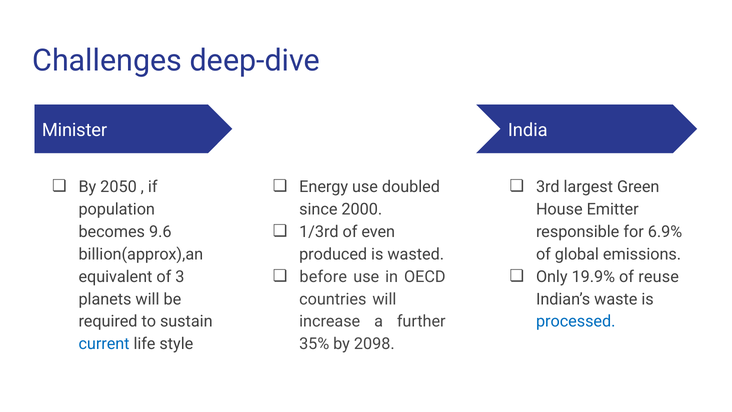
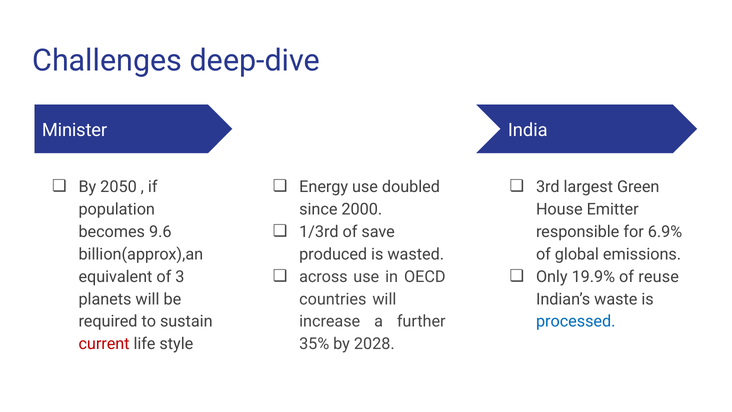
even: even -> save (378, 232)
before: before -> across (323, 277)
current colour: blue -> red (104, 344)
2098: 2098 -> 2028 (374, 344)
